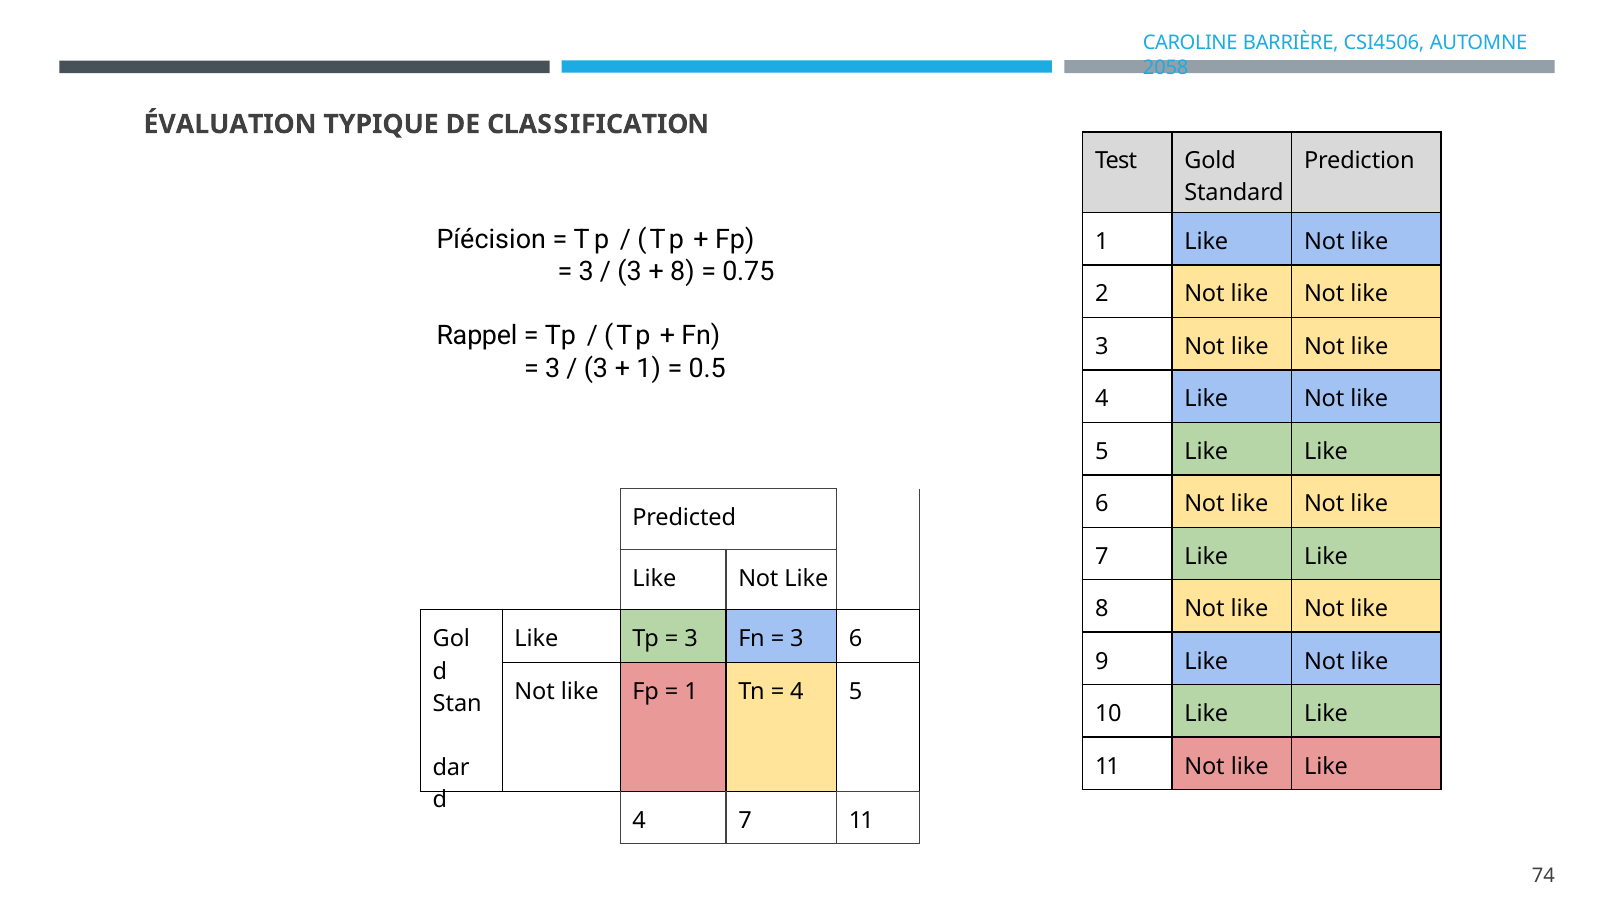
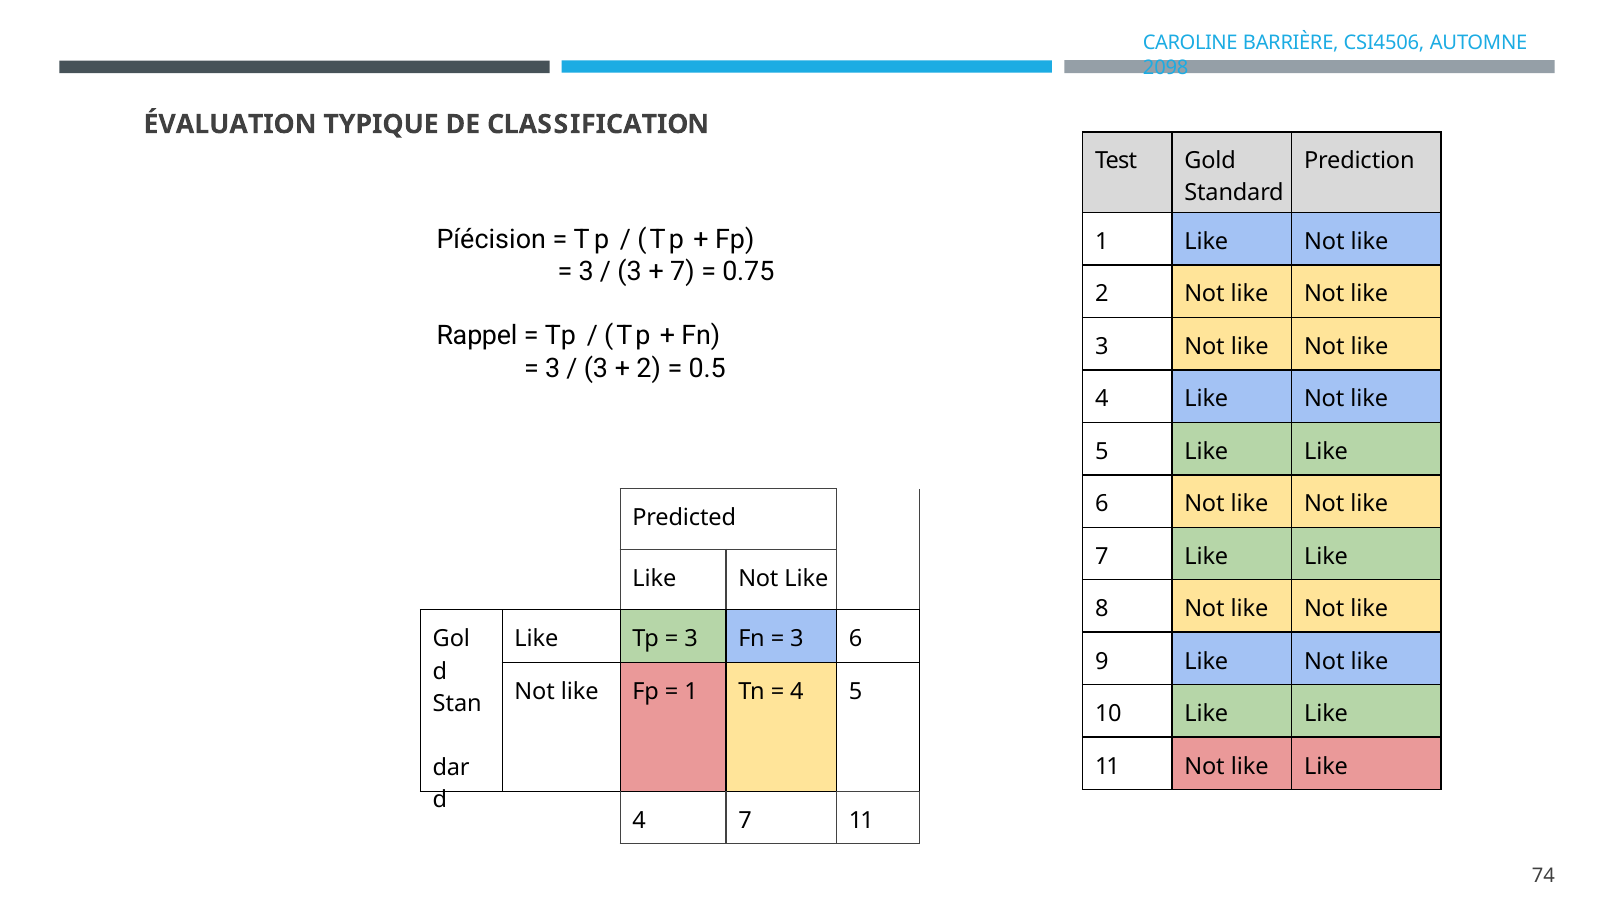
2058: 2058 -> 2098 (1166, 68)
8: 8 -> 7 (682, 271)
1: 1 -> 2 (649, 368)
